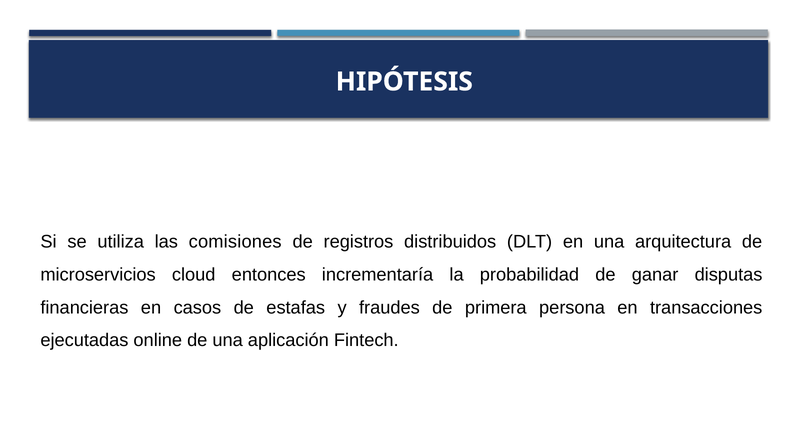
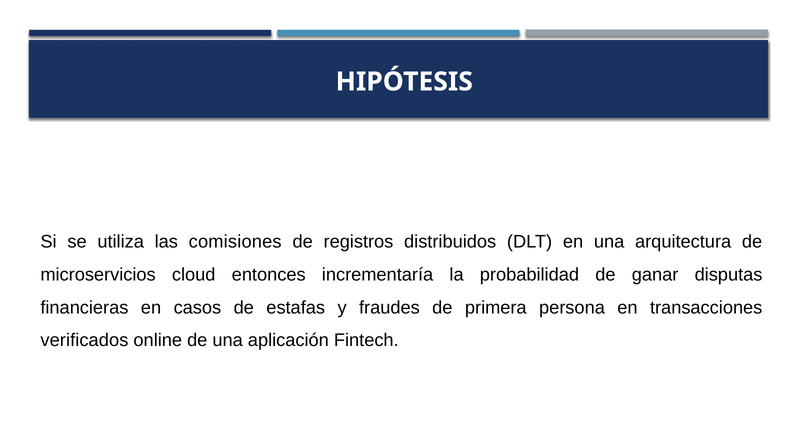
ejecutadas: ejecutadas -> verificados (84, 341)
